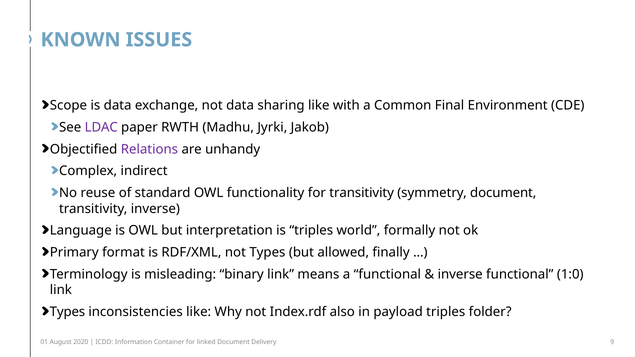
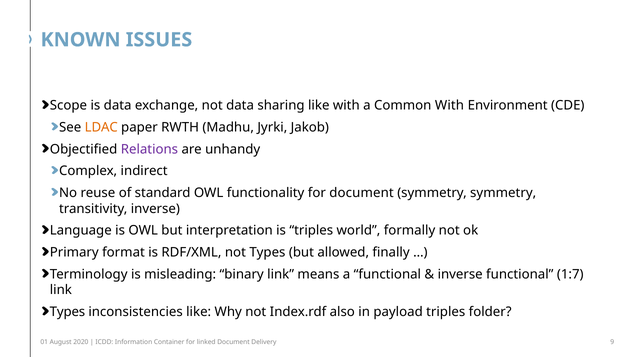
Common Final: Final -> With (449, 106)
LDAC colour: purple -> orange (101, 127)
for transitivity: transitivity -> document (362, 193)
symmetry document: document -> symmetry (503, 193)
1:0: 1:0 -> 1:7 (570, 274)
